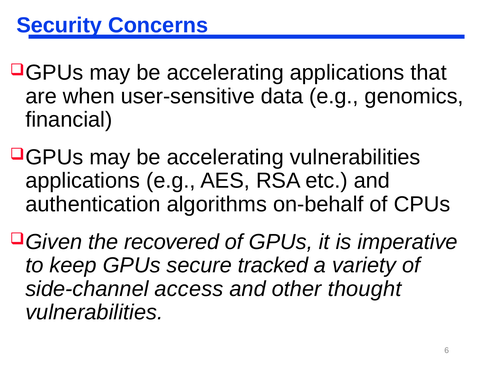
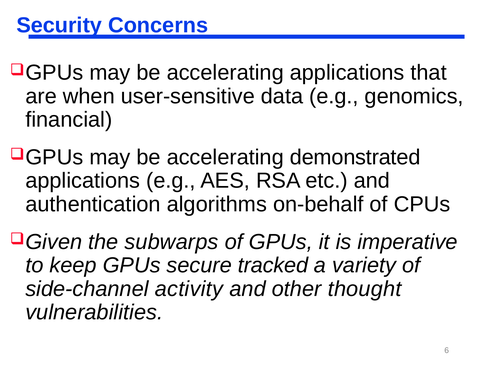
accelerating vulnerabilities: vulnerabilities -> demonstrated (355, 157)
recovered: recovered -> subwarps (171, 242)
access: access -> activity (189, 289)
